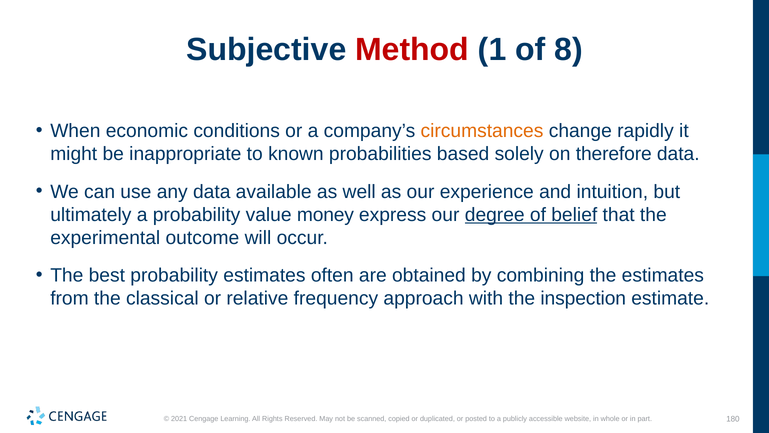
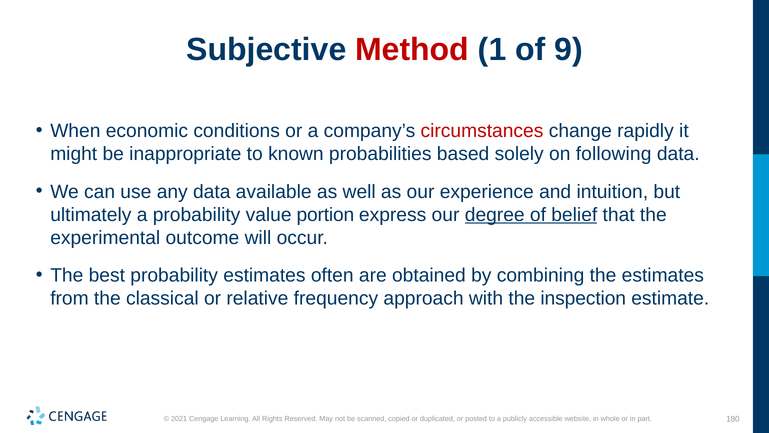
8: 8 -> 9 (568, 50)
circumstances colour: orange -> red (482, 131)
therefore: therefore -> following (614, 154)
money: money -> portion (325, 215)
